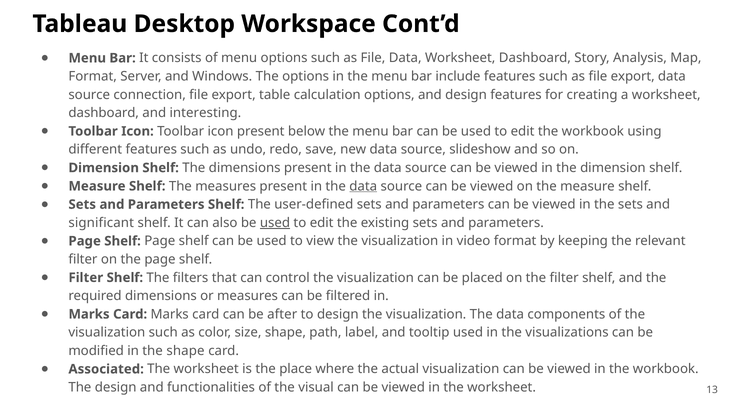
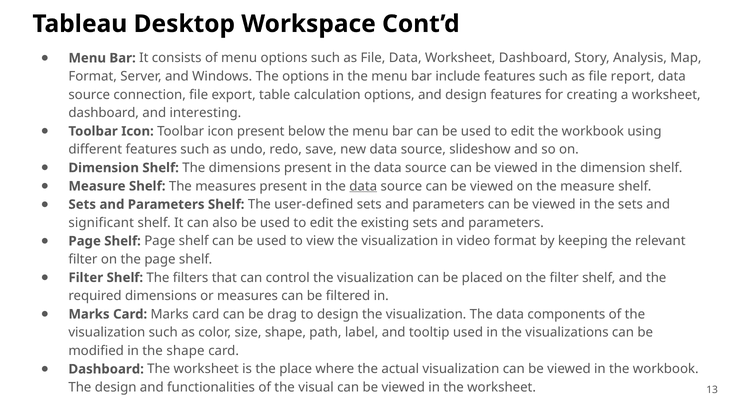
as file export: export -> report (633, 76)
used underline: present -> none (275, 223)
after: after -> drag (282, 315)
Associated: Associated -> Dashboard (106, 370)
